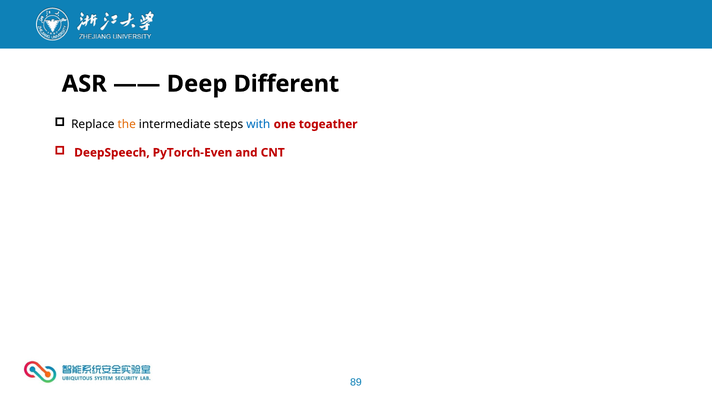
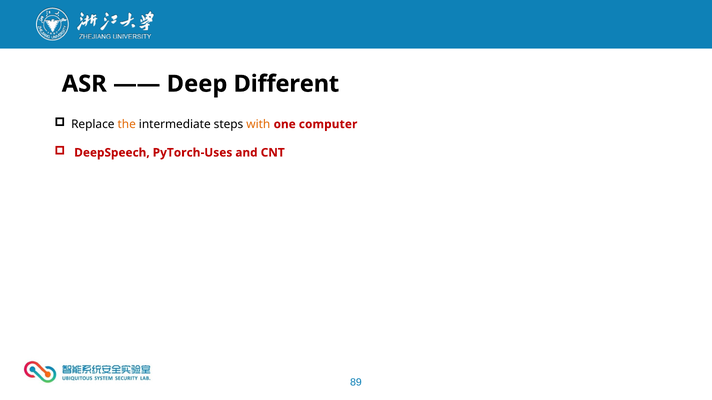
with colour: blue -> orange (258, 124)
togeather: togeather -> computer (328, 124)
PyTorch-Even: PyTorch-Even -> PyTorch-Uses (193, 153)
